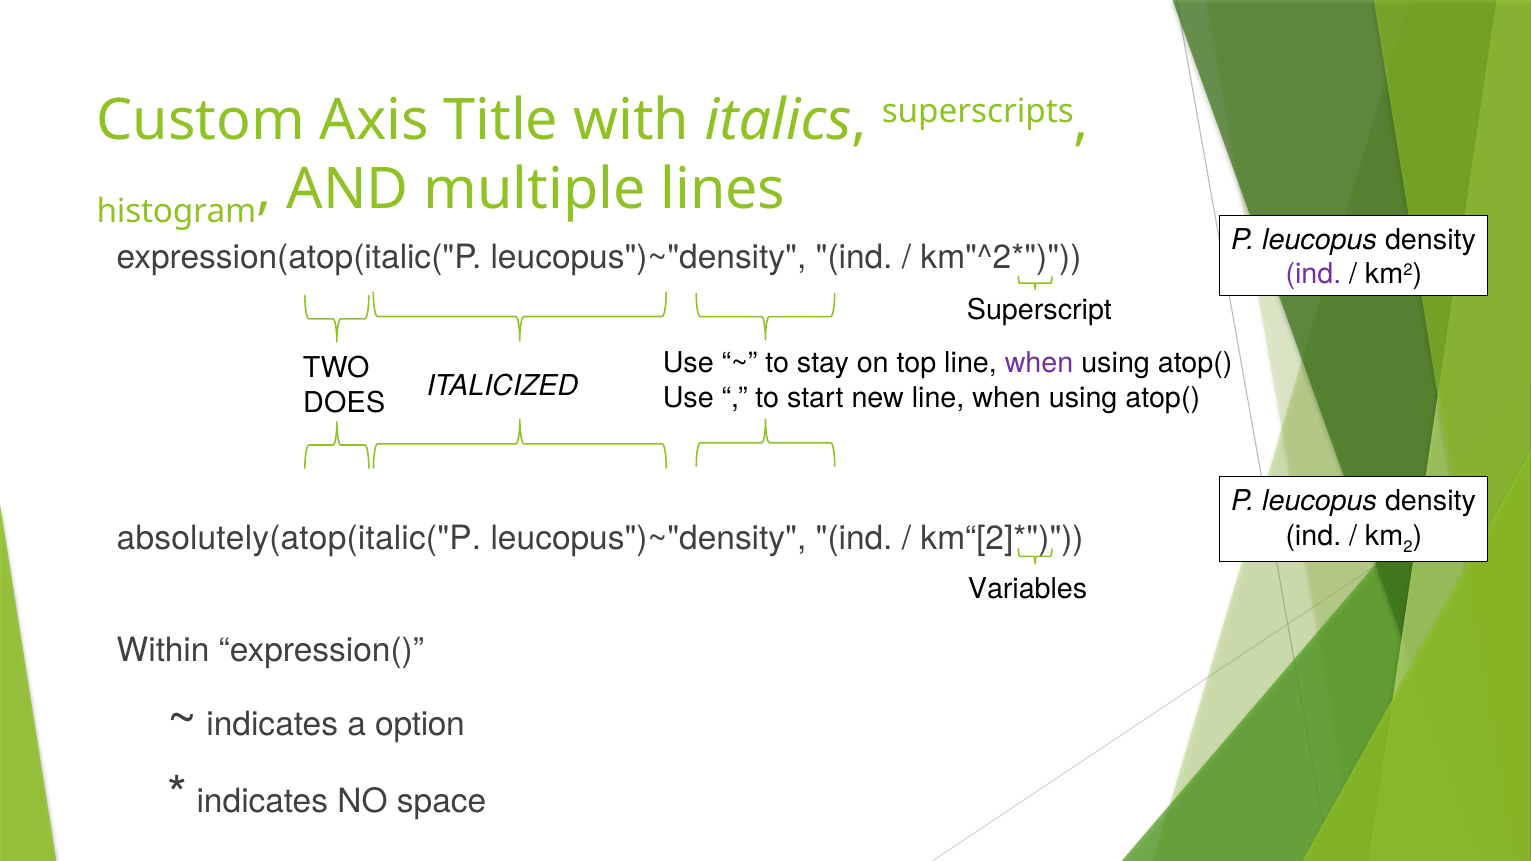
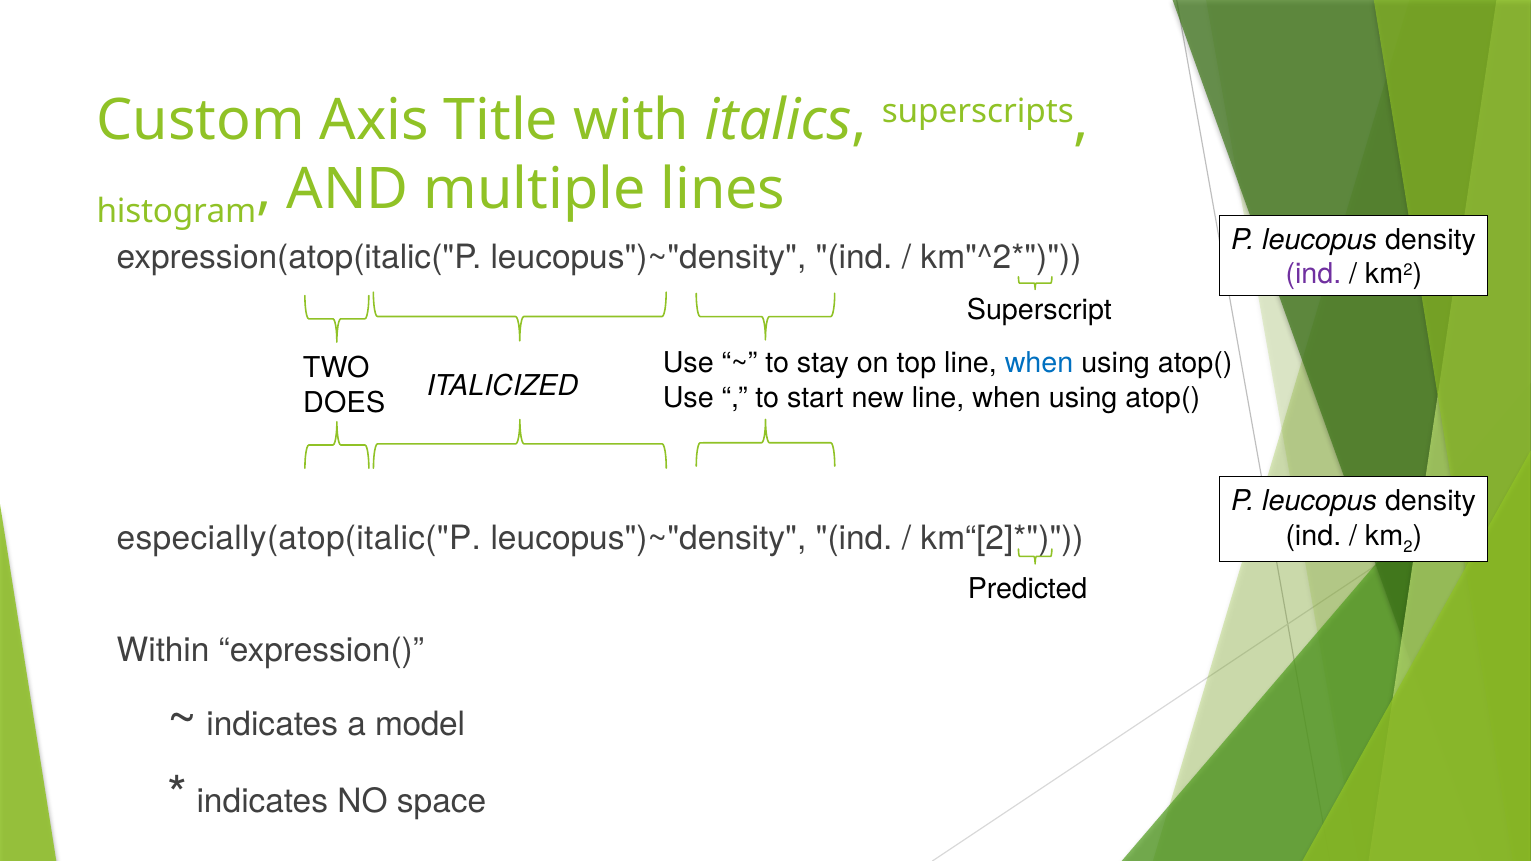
when colour: purple -> blue (1039, 363)
absolutely(atop(italic("P: absolutely(atop(italic("P -> especially(atop(italic("P (299, 538)
Variables: Variables -> Predicted (1028, 589)
option: option -> model (420, 724)
